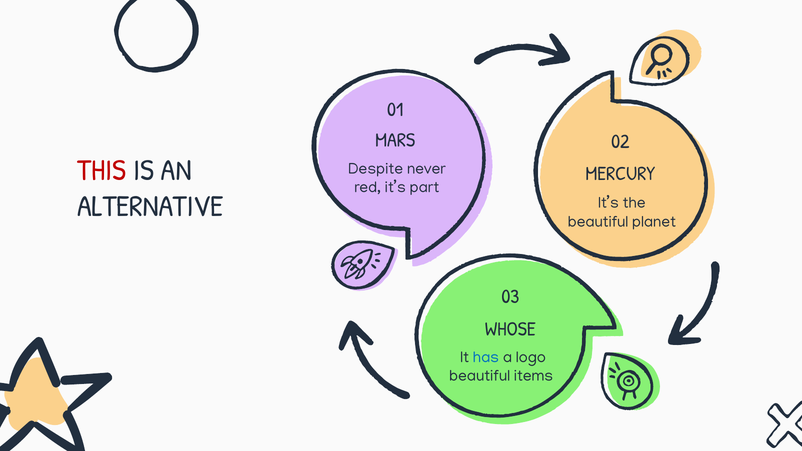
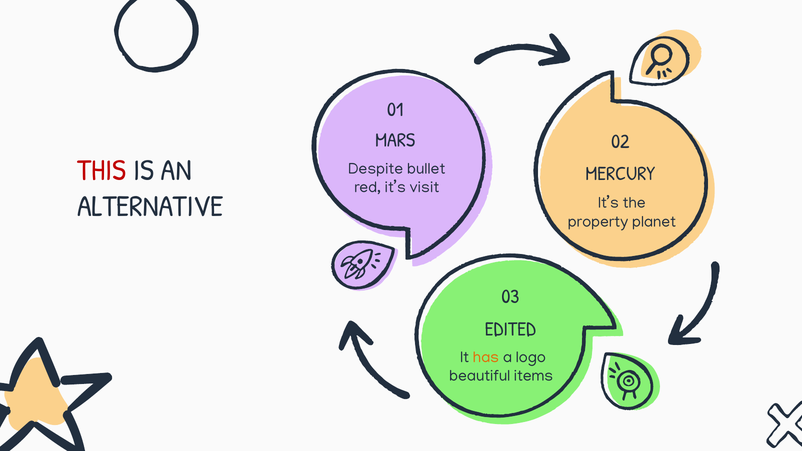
never: never -> bullet (426, 168)
part: part -> visit (424, 187)
beautiful: beautiful -> property (598, 222)
WHOSE: WHOSE -> EDITED (510, 329)
has colour: blue -> orange (486, 357)
